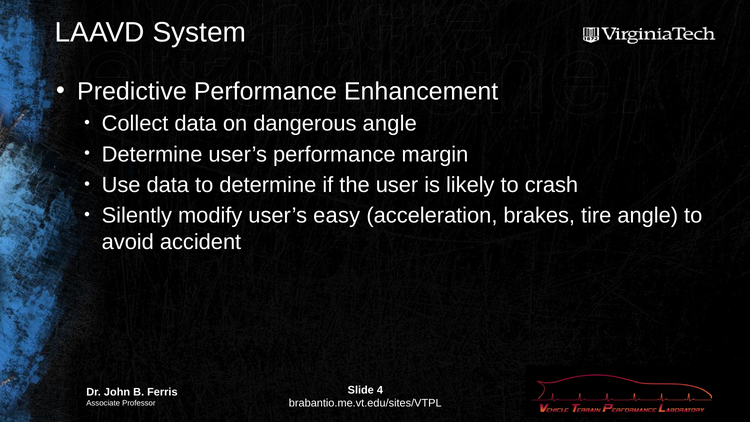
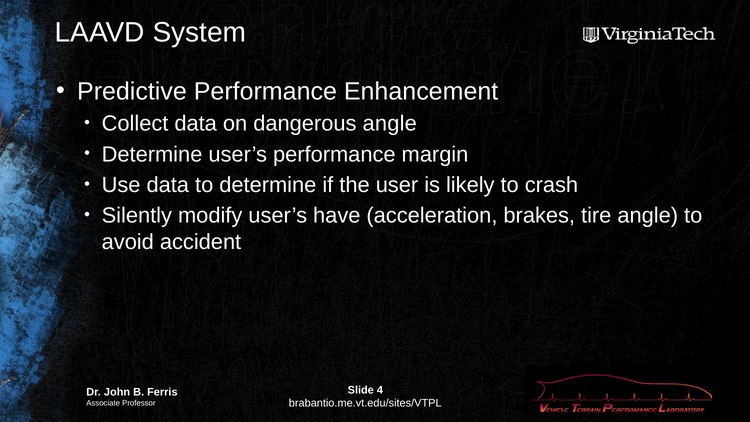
easy: easy -> have (337, 216)
